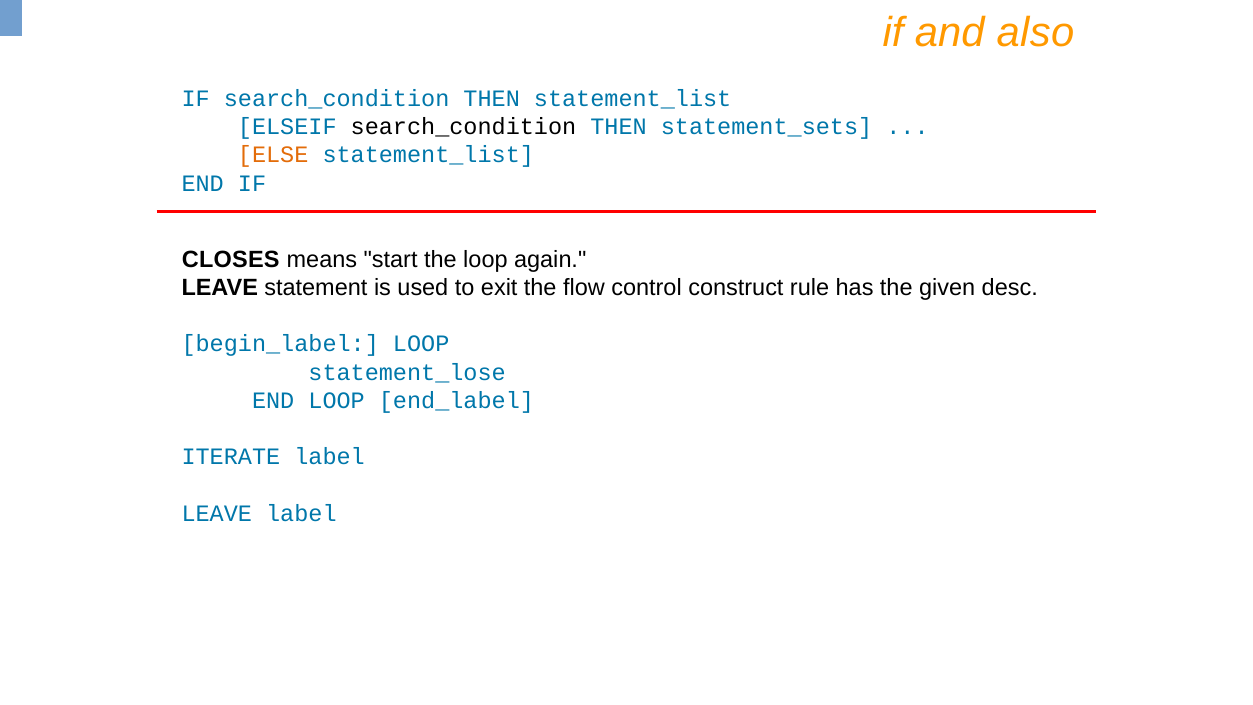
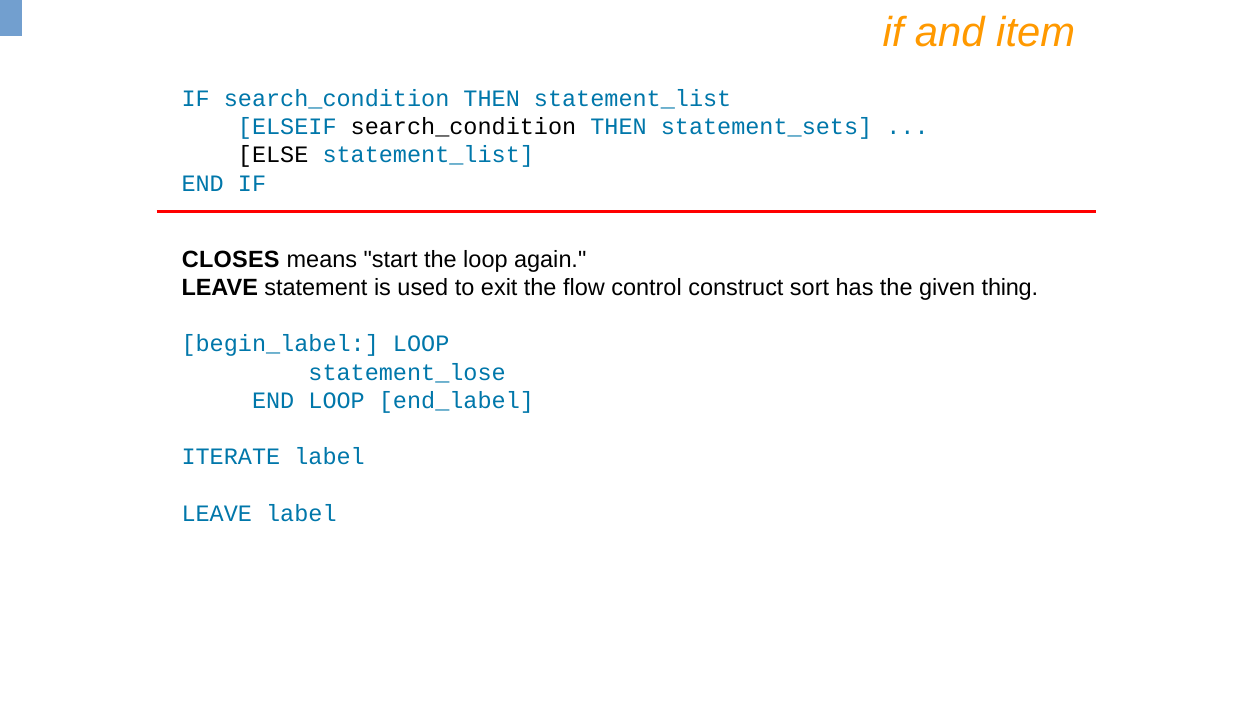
also: also -> item (1036, 33)
ELSE colour: orange -> black (273, 155)
rule: rule -> sort (810, 288)
desc: desc -> thing (1010, 288)
